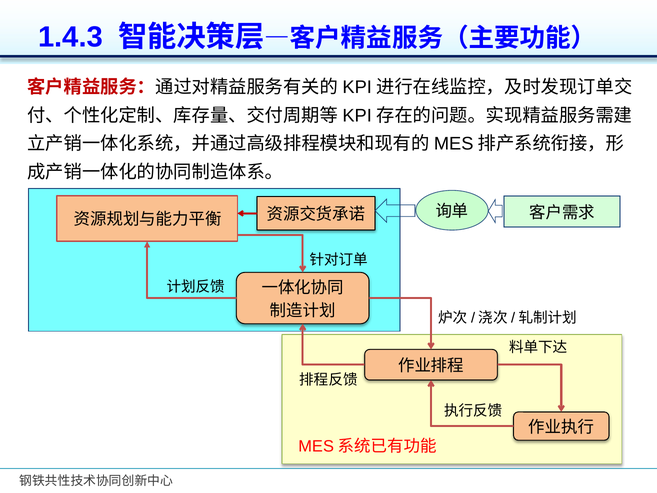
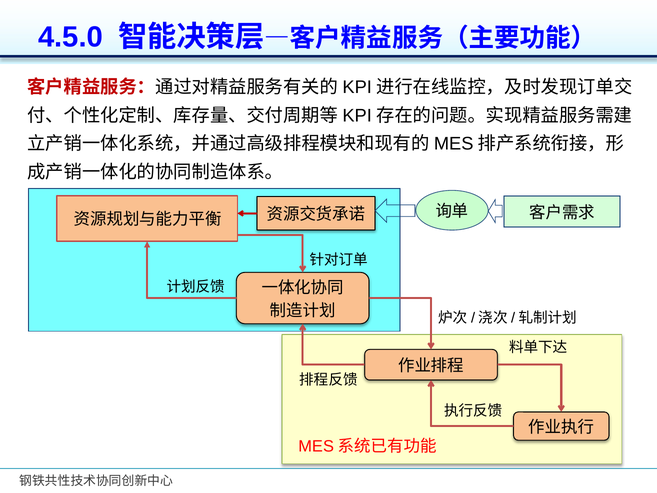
1.4.3: 1.4.3 -> 4.5.0 (71, 37)
